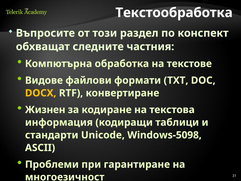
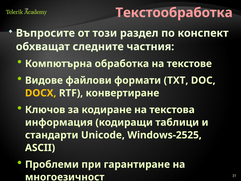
Текстообработка colour: white -> pink (174, 13)
Жизнен: Жизнен -> Ключов (45, 110)
Windows-5098: Windows-5098 -> Windows-2525 (165, 135)
